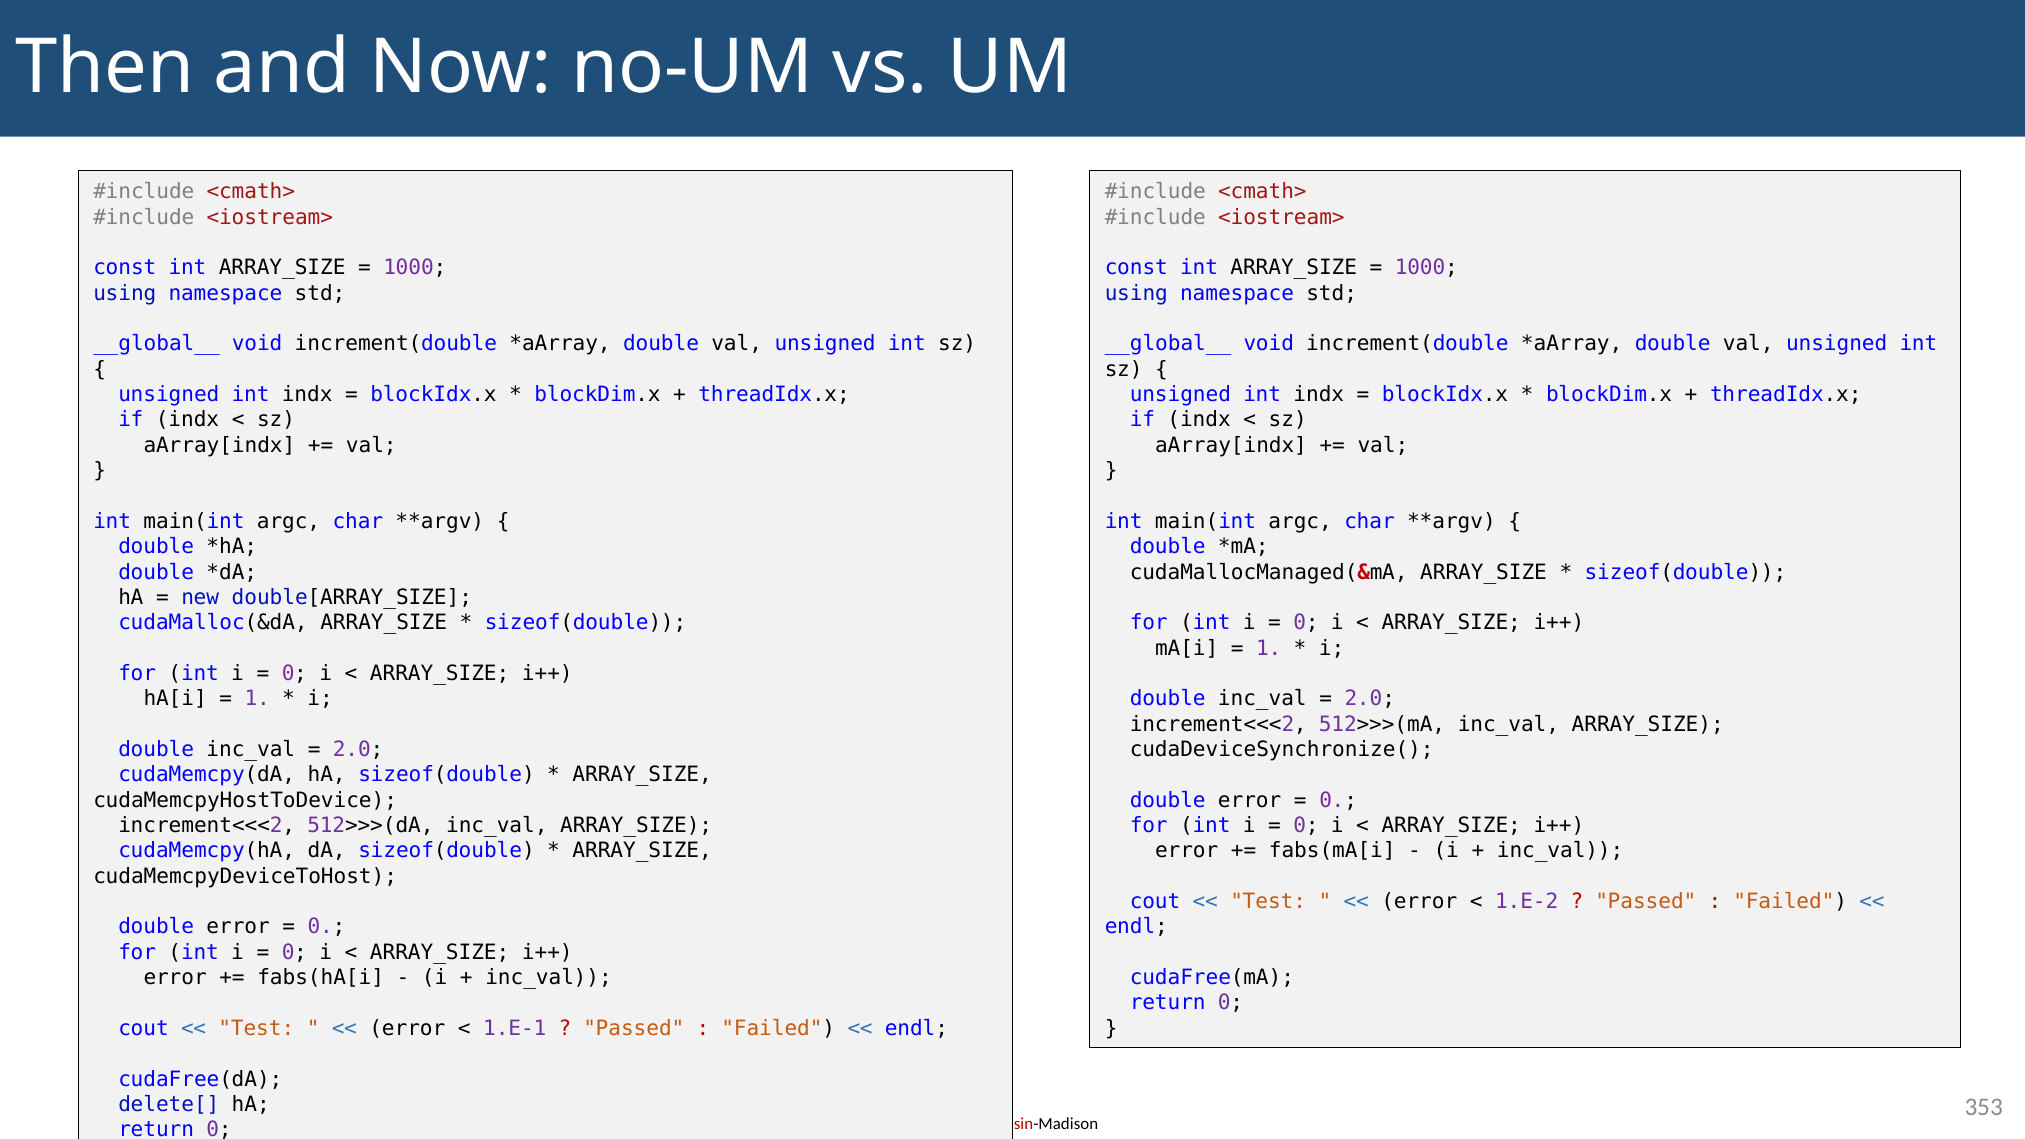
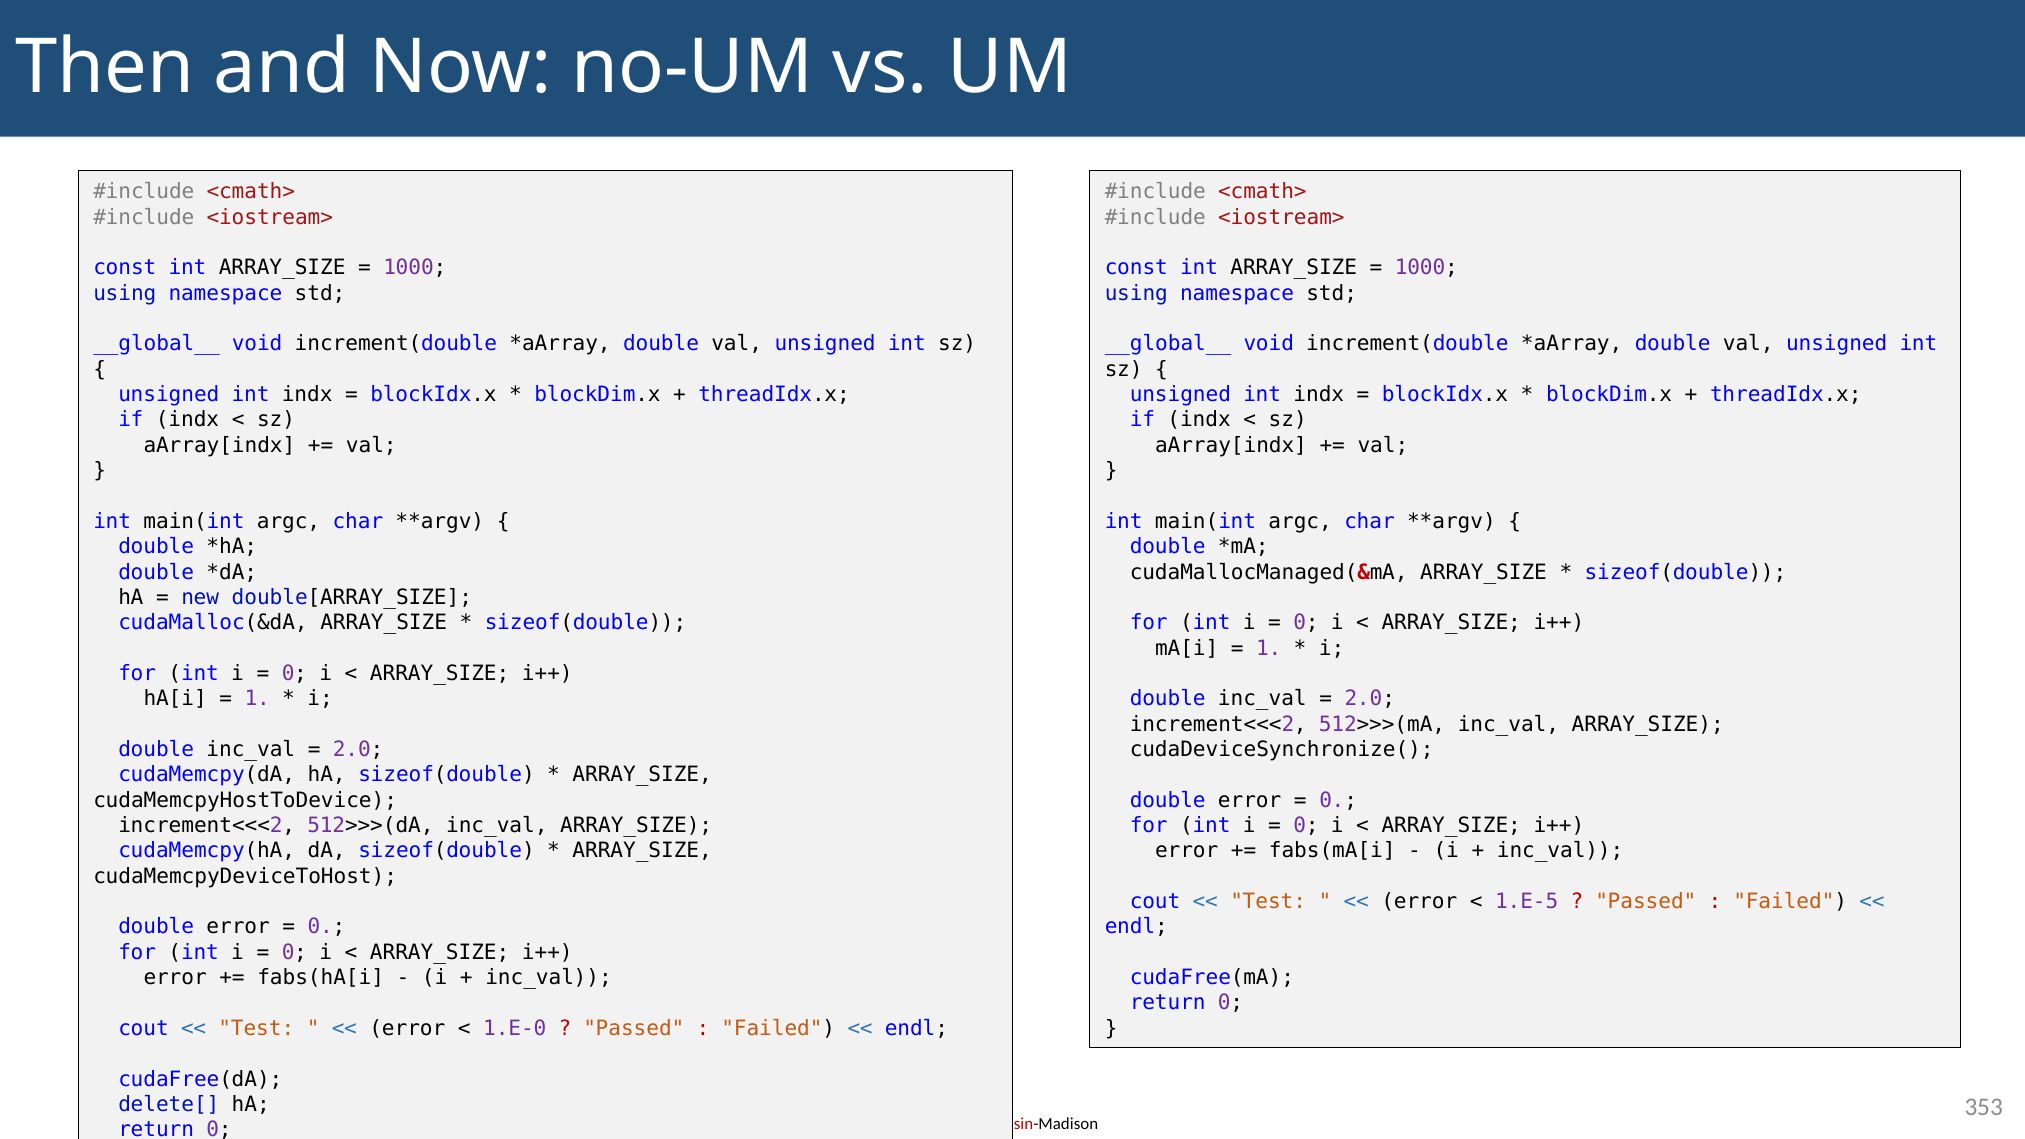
1.E-2: 1.E-2 -> 1.E-5 (1527, 902)
1.E-1: 1.E-1 -> 1.E-0 (515, 1028)
